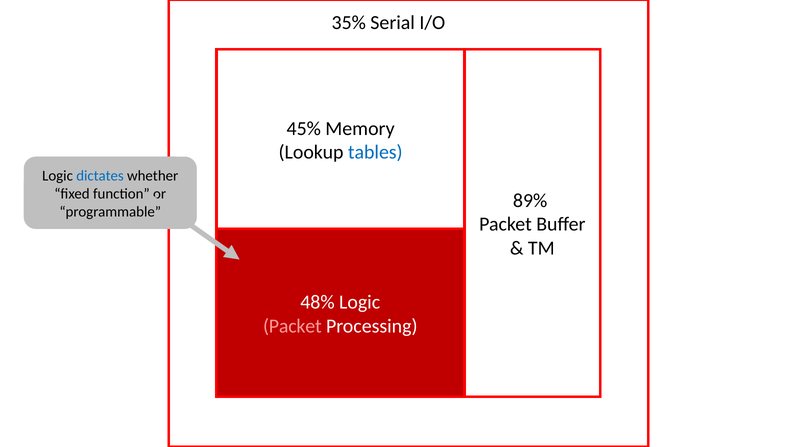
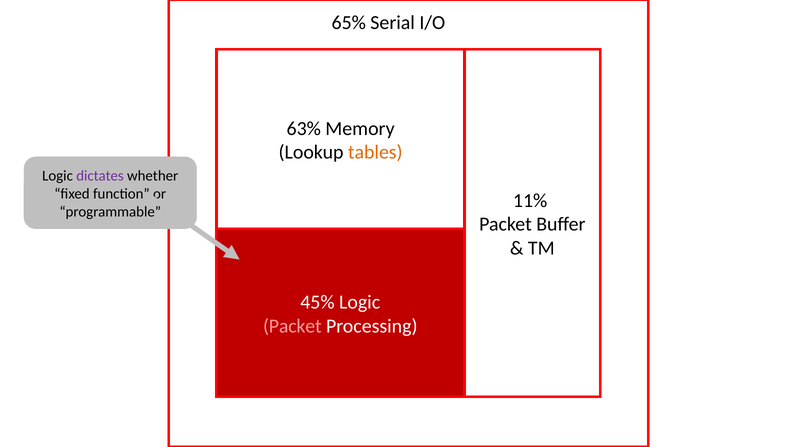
35%: 35% -> 65% (349, 23)
45%: 45% -> 63% (304, 129)
tables colour: blue -> orange (375, 152)
dictates colour: blue -> purple (100, 176)
89%: 89% -> 11% (530, 201)
48%: 48% -> 45% (317, 302)
